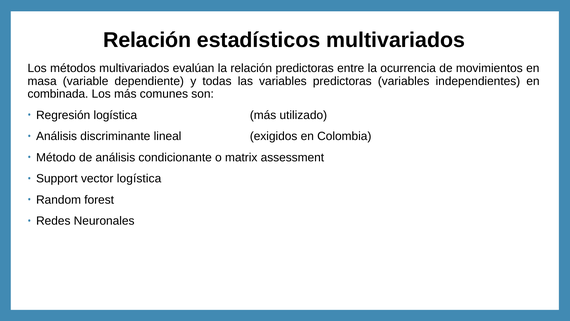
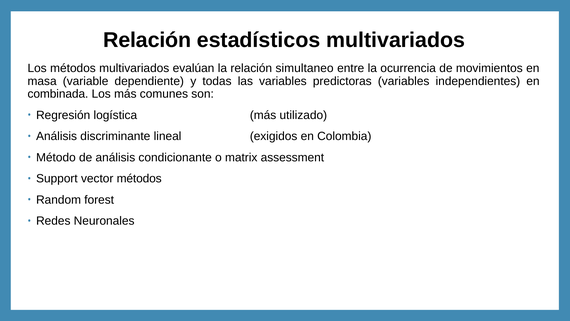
relación predictoras: predictoras -> simultaneo (305, 68)
vector logística: logística -> métodos (139, 178)
